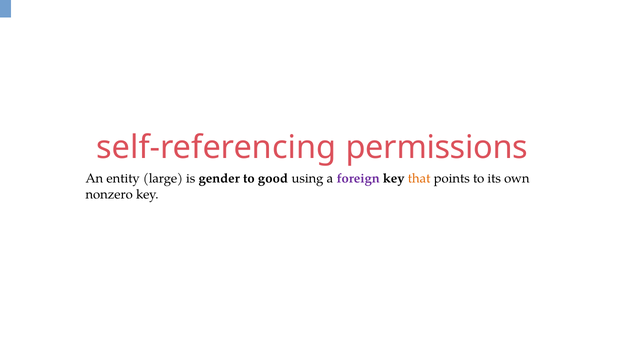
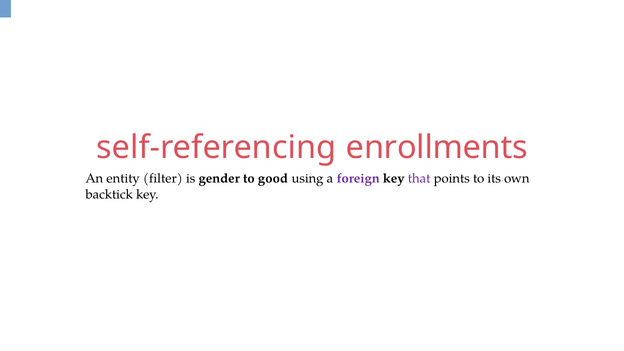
permissions: permissions -> enrollments (437, 148)
large: large -> filter (163, 179)
that colour: orange -> purple (419, 179)
nonzero: nonzero -> backtick (109, 194)
